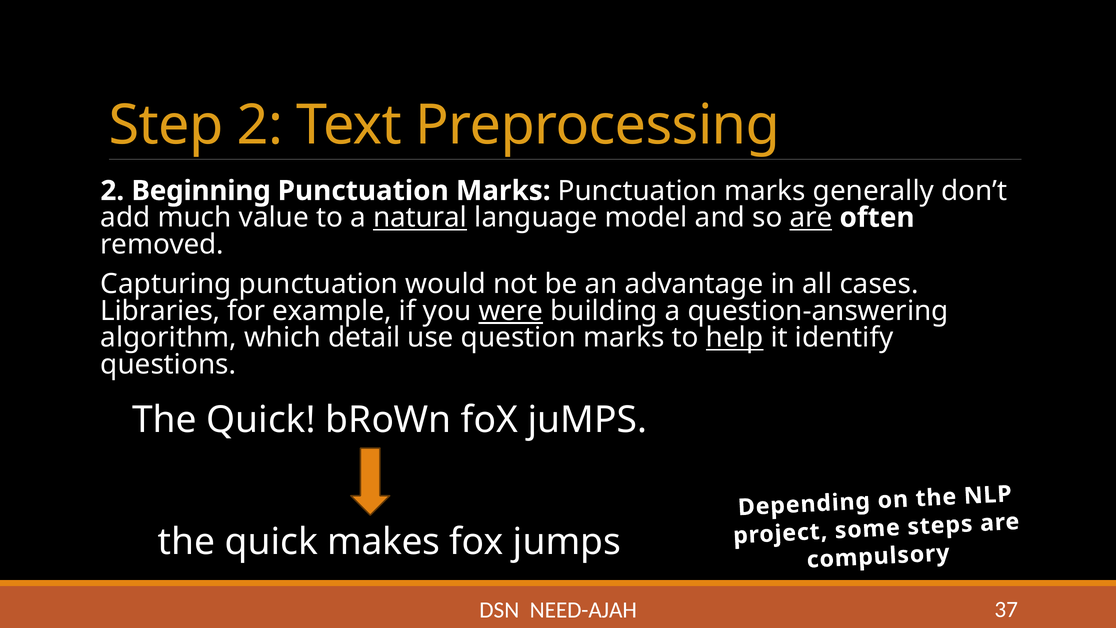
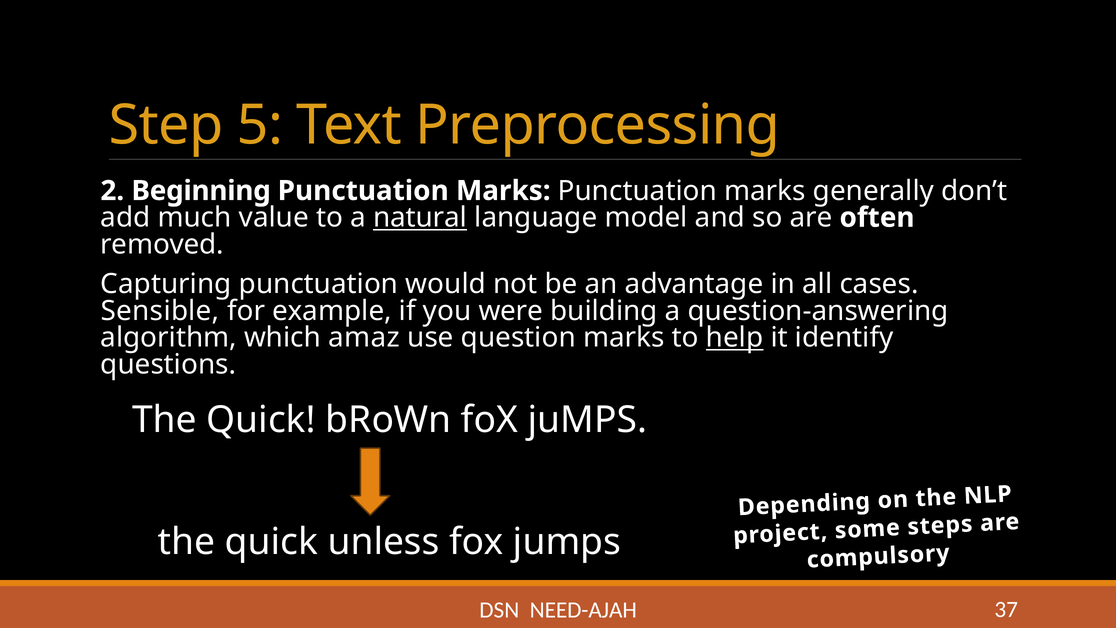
Step 2: 2 -> 5 (260, 125)
are underline: present -> none (811, 218)
Libraries: Libraries -> Sensible (160, 311)
were underline: present -> none (511, 311)
detail: detail -> amaz (364, 338)
makes: makes -> unless (384, 542)
